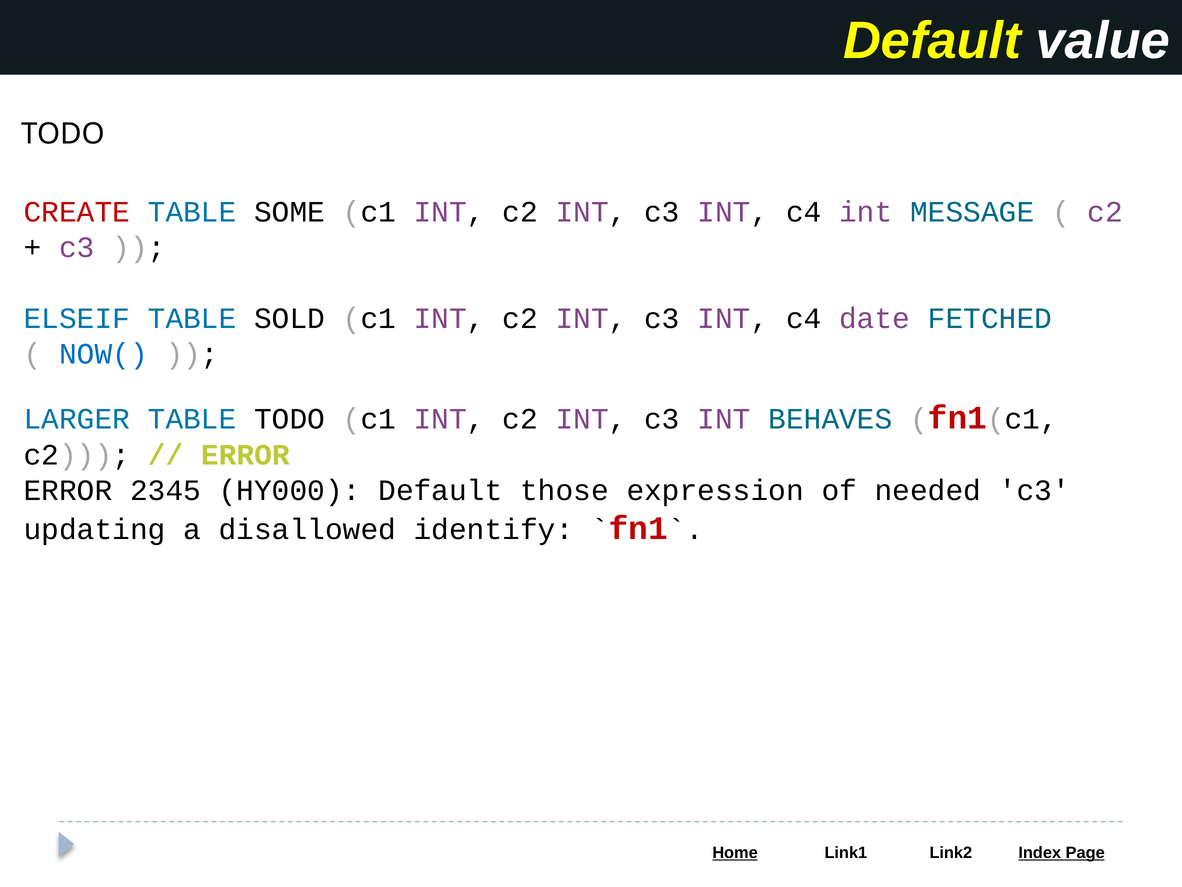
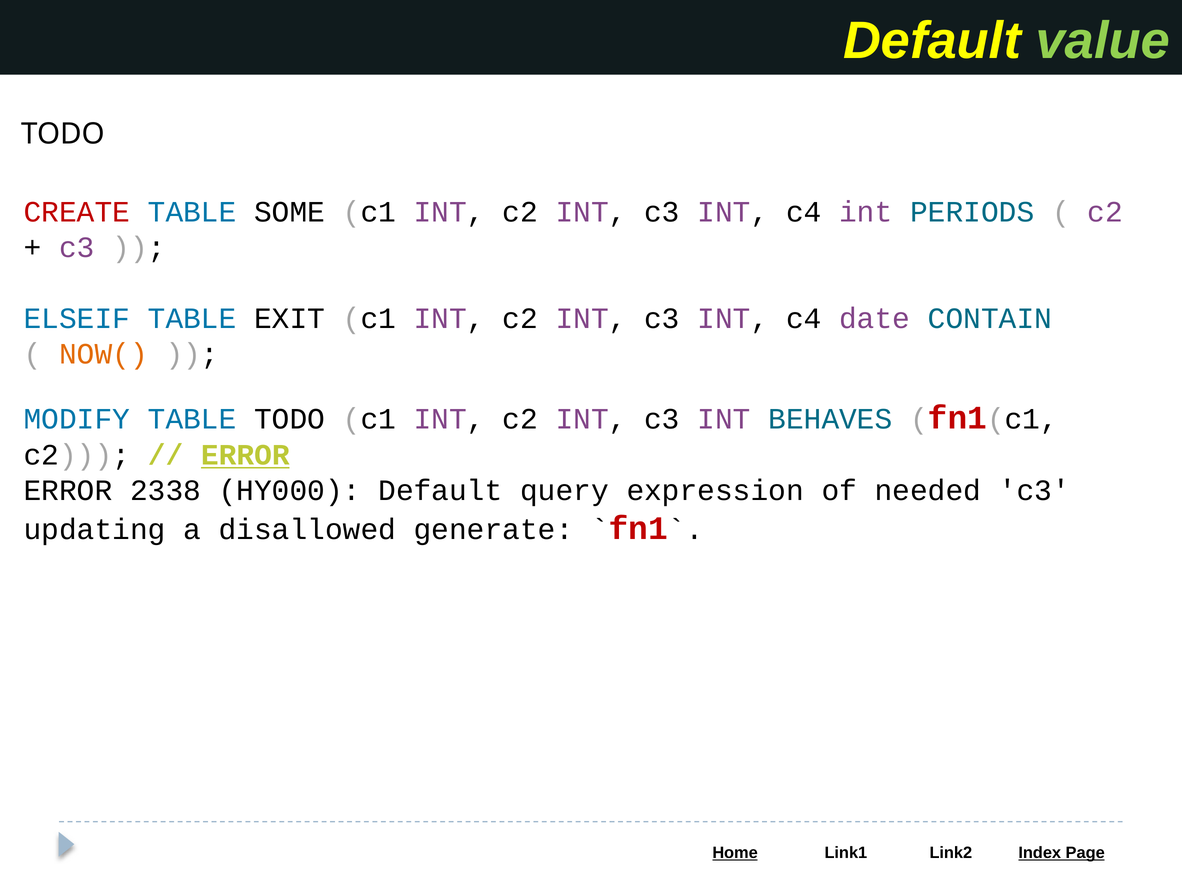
value colour: white -> light green (1103, 41)
MESSAGE: MESSAGE -> PERIODS (972, 212)
SOLD: SOLD -> EXIT (290, 318)
FETCHED: FETCHED -> CONTAIN (990, 318)
NOW( colour: blue -> orange (103, 354)
LARGER: LARGER -> MODIFY (77, 419)
ERROR underline: none -> present (245, 455)
2345: 2345 -> 2338 (166, 490)
those: those -> query (564, 490)
identify: identify -> generate (494, 529)
